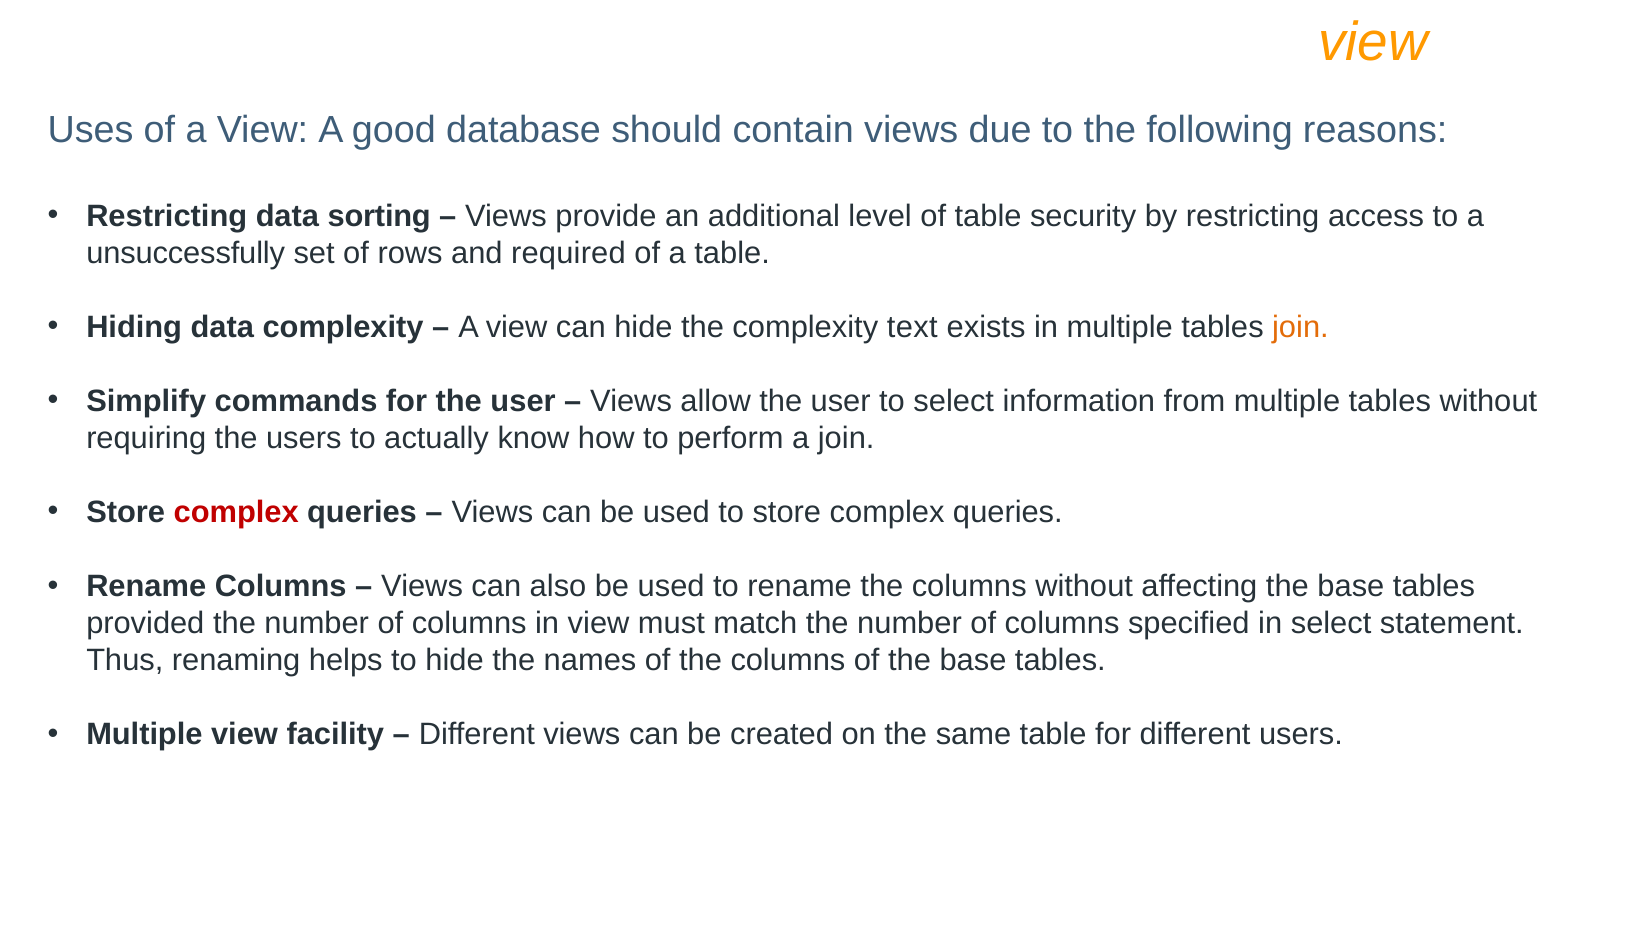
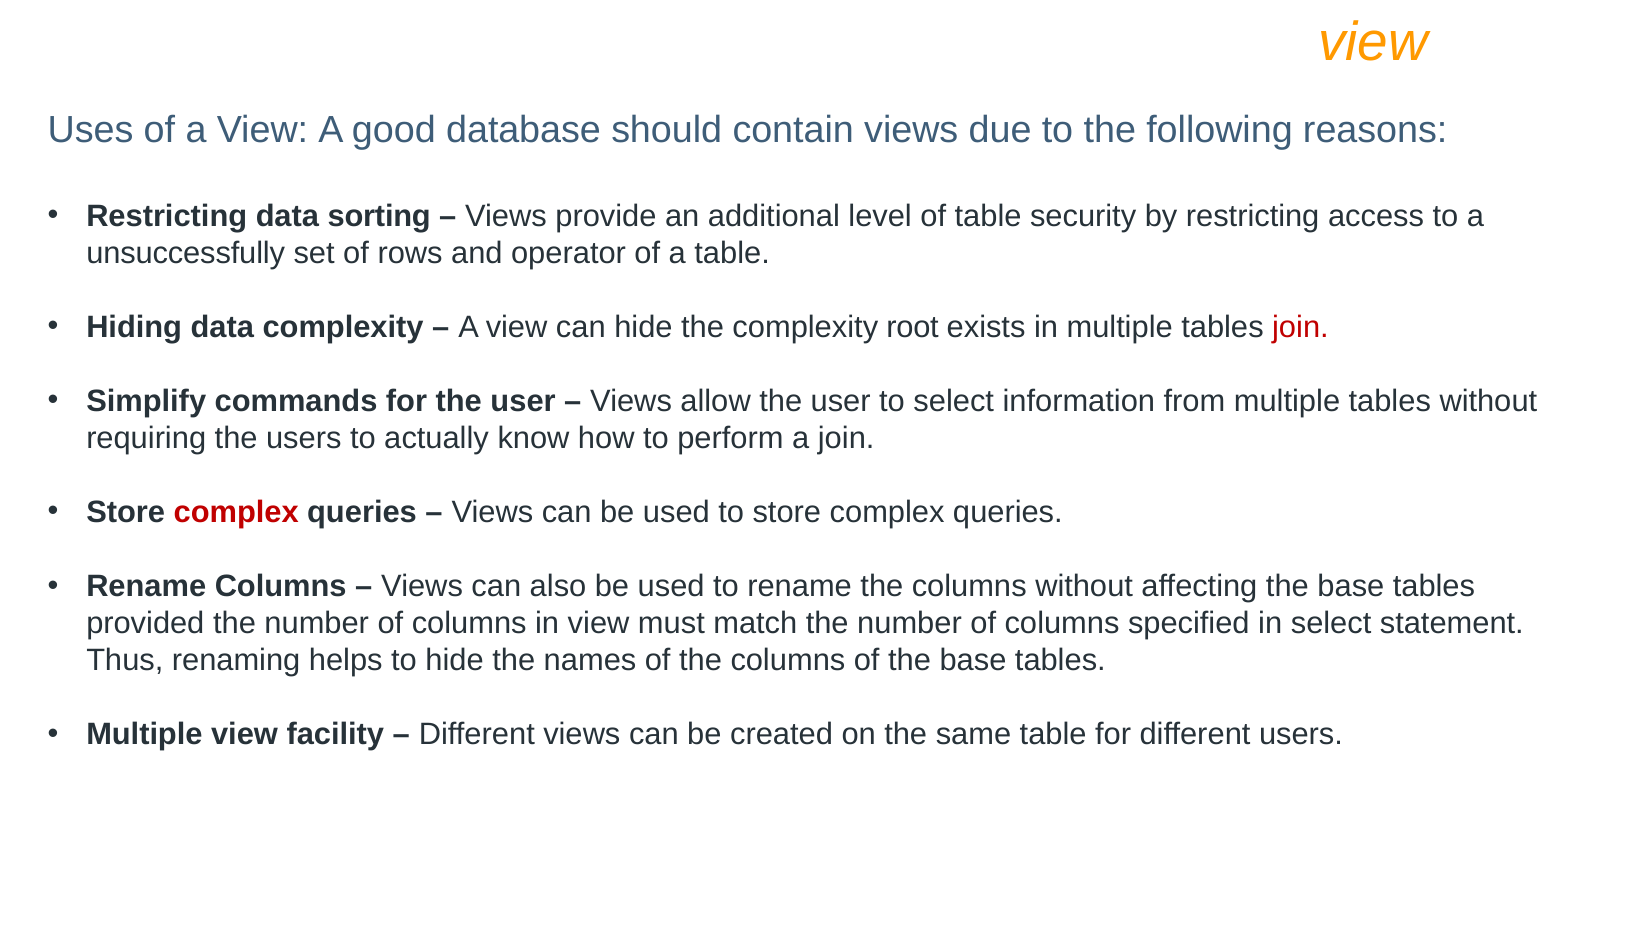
required: required -> operator (569, 253)
text: text -> root (913, 327)
join colour: orange -> red (1300, 327)
